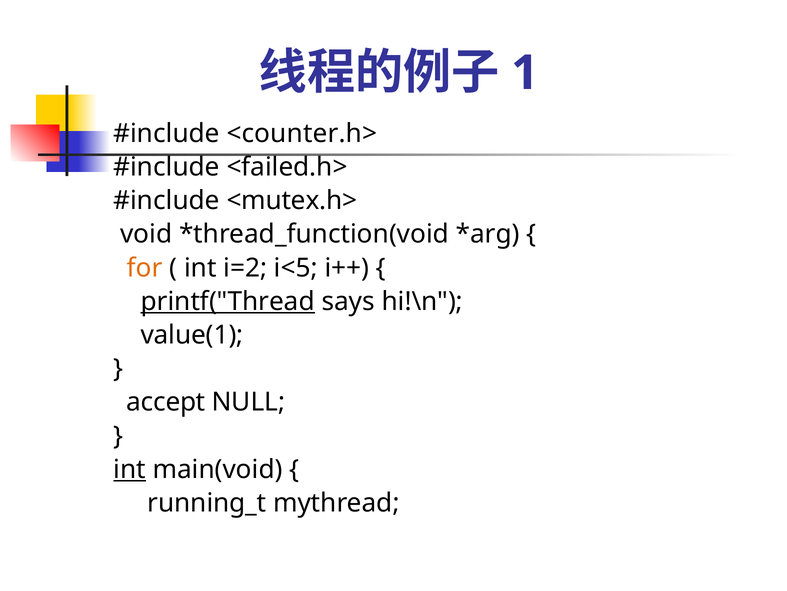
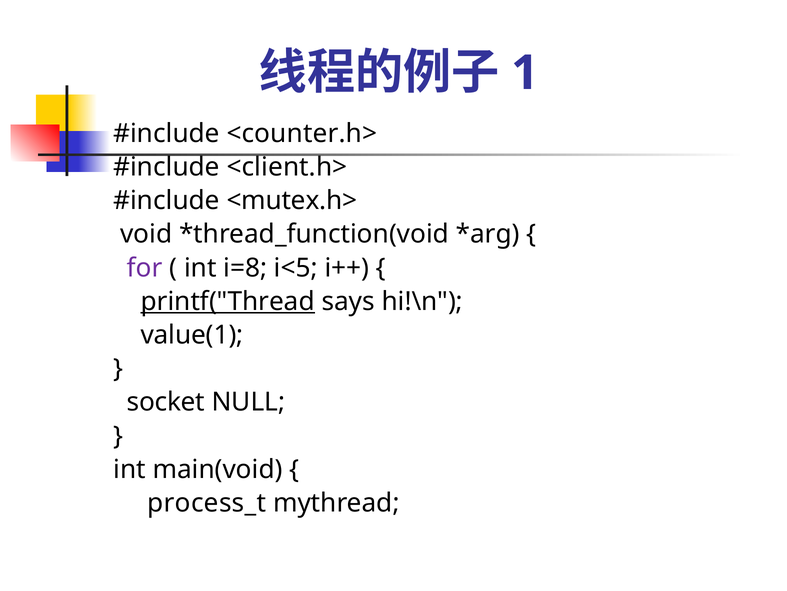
<failed.h>: <failed.h> -> <client.h> (287, 167)
for colour: orange -> purple (145, 268)
i=2: i=2 -> i=8 (245, 268)
accept: accept -> socket (166, 402)
int underline: present -> none (130, 469)
running_t: running_t -> process_t (207, 502)
